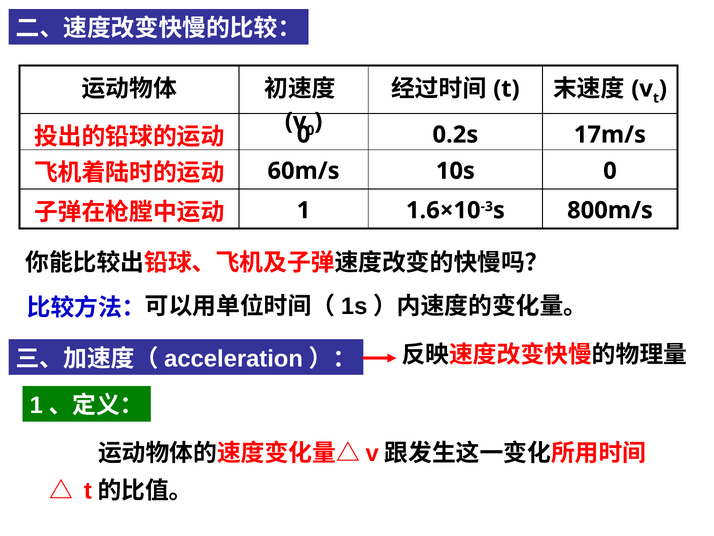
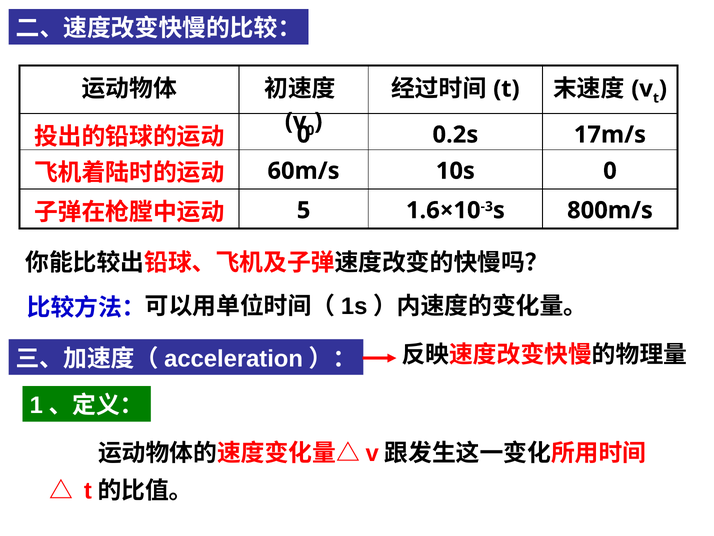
1: 1 -> 5 (304, 210)
